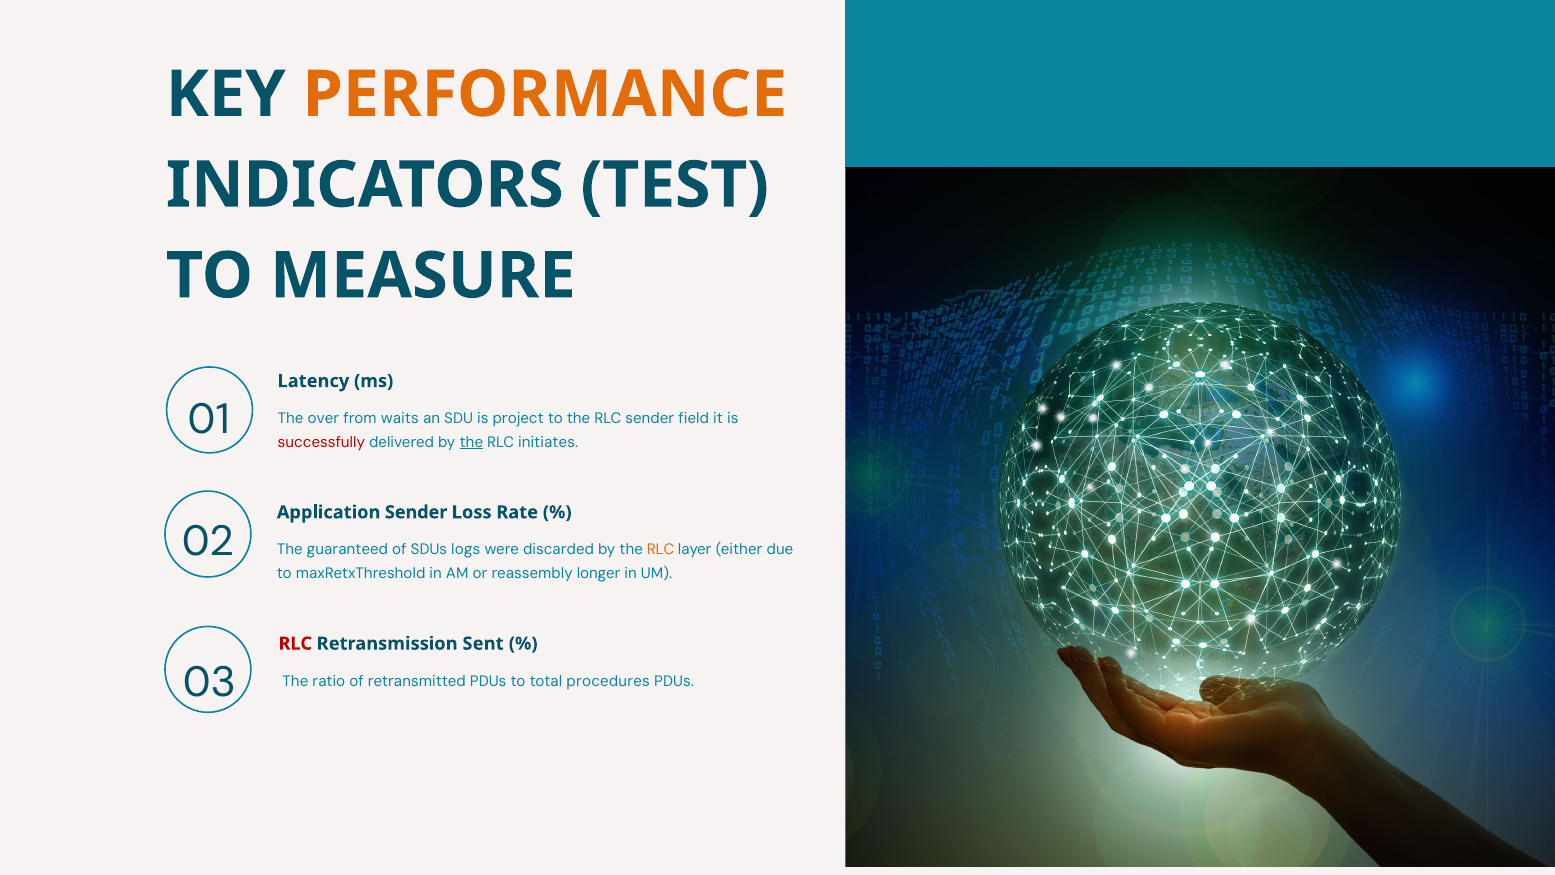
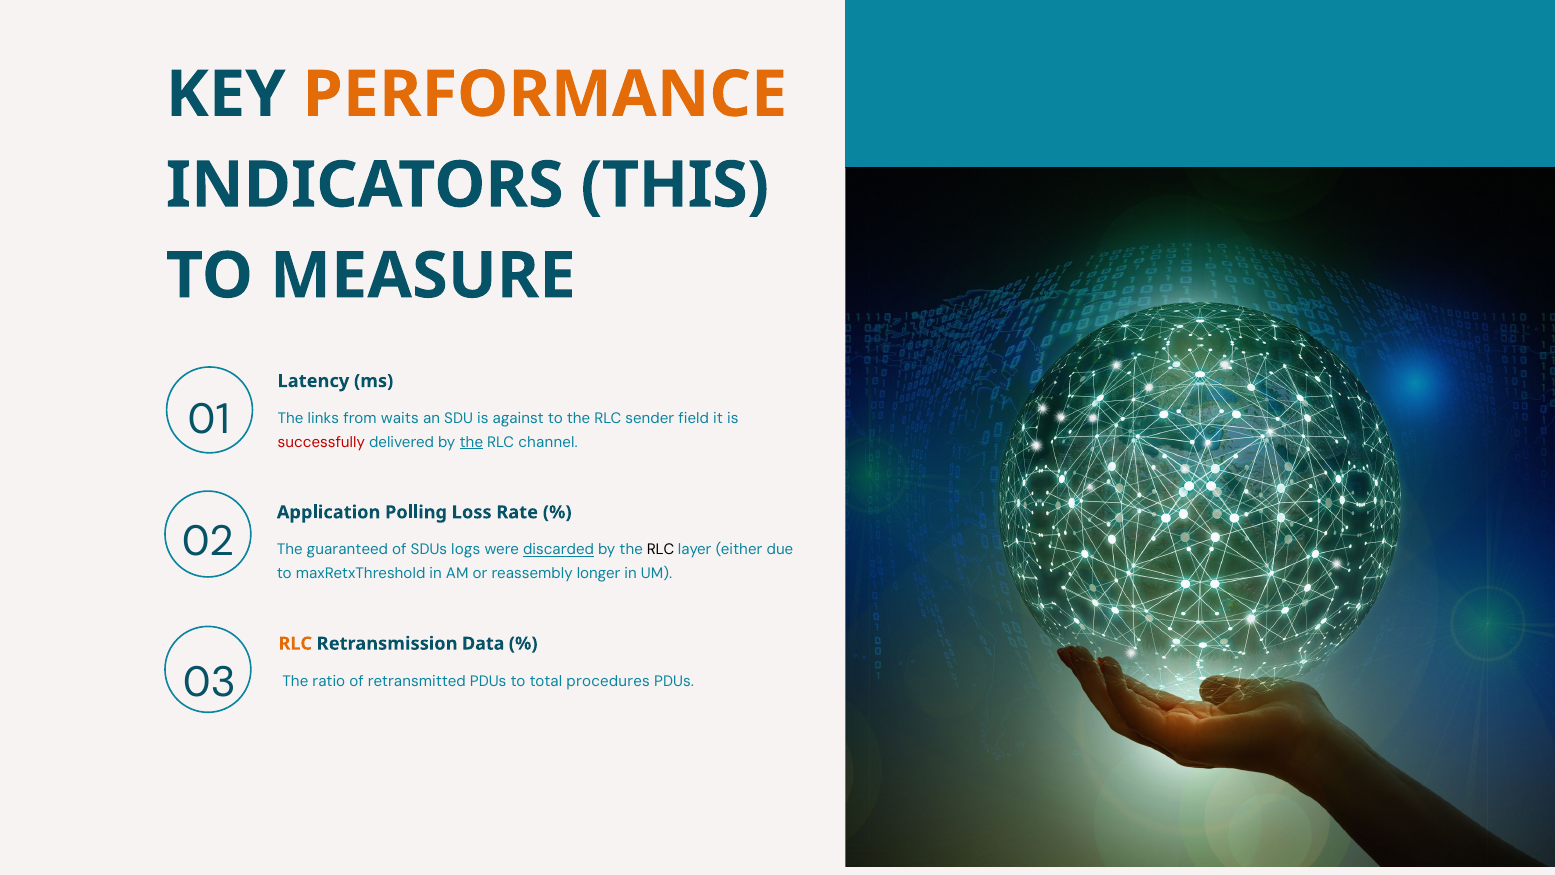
TEST: TEST -> THIS (675, 185)
over: over -> links (323, 418)
project: project -> against (518, 418)
initiates: initiates -> channel (548, 442)
Application Sender: Sender -> Polling (416, 512)
discarded underline: none -> present (559, 550)
RLC colour: orange -> black (661, 550)
RLC colour: red -> orange (295, 643)
Sent: Sent -> Data (483, 643)
